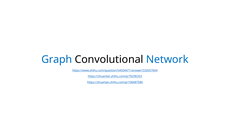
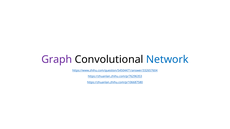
Graph colour: blue -> purple (57, 60)
